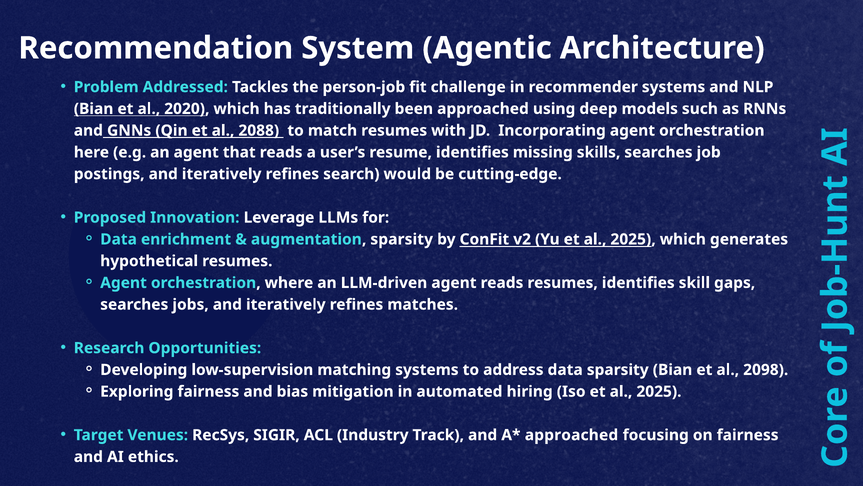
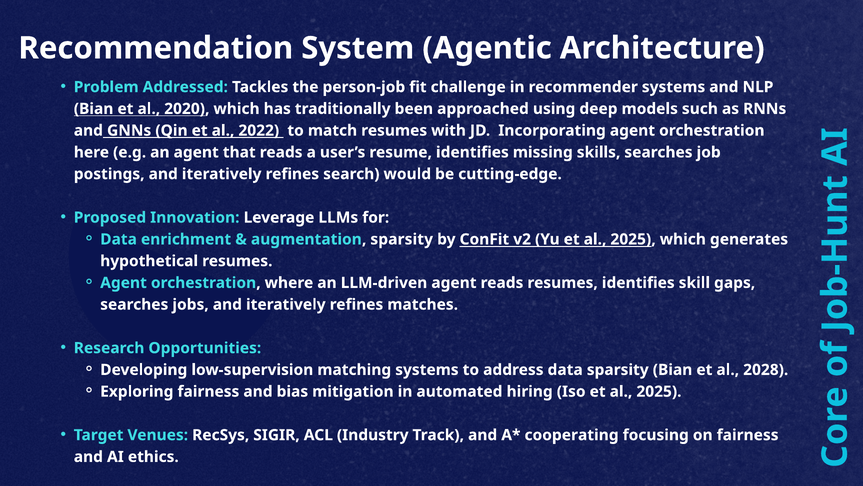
2088: 2088 -> 2022 (259, 130)
2098: 2098 -> 2028 (766, 369)
approached: approached -> cooperating (572, 435)
